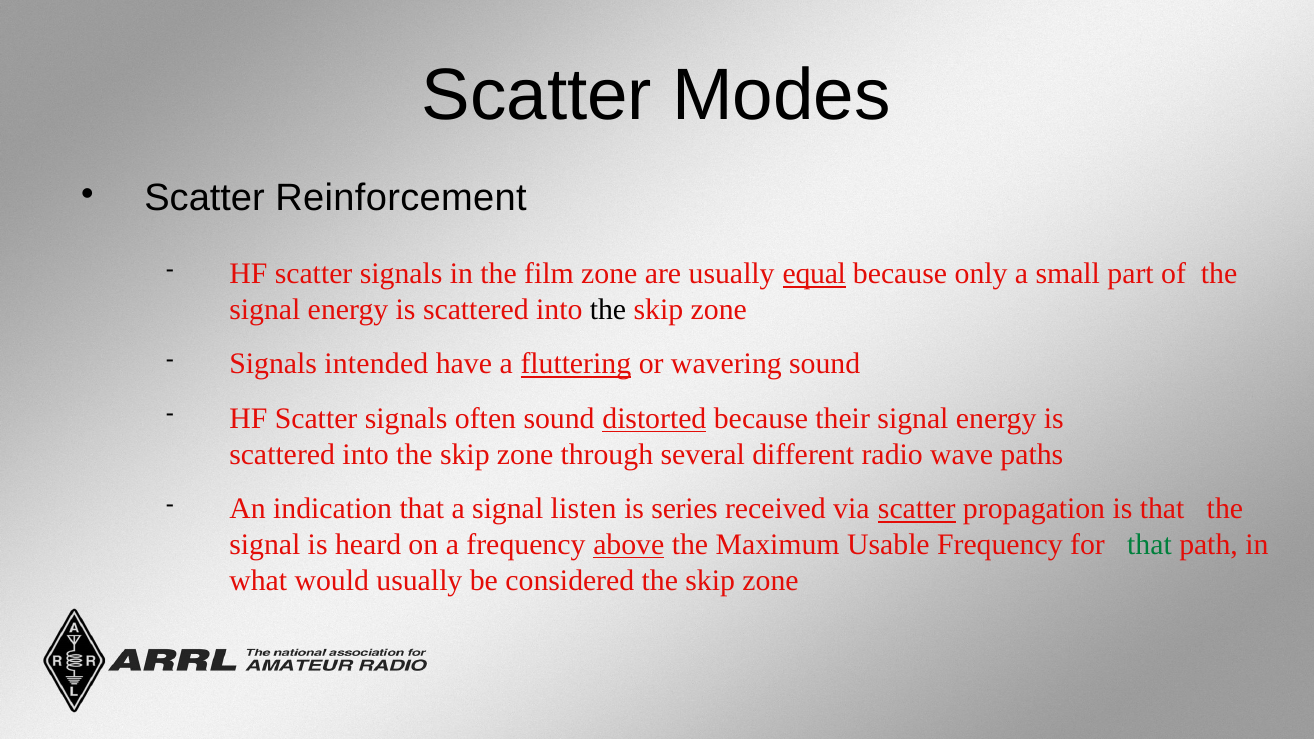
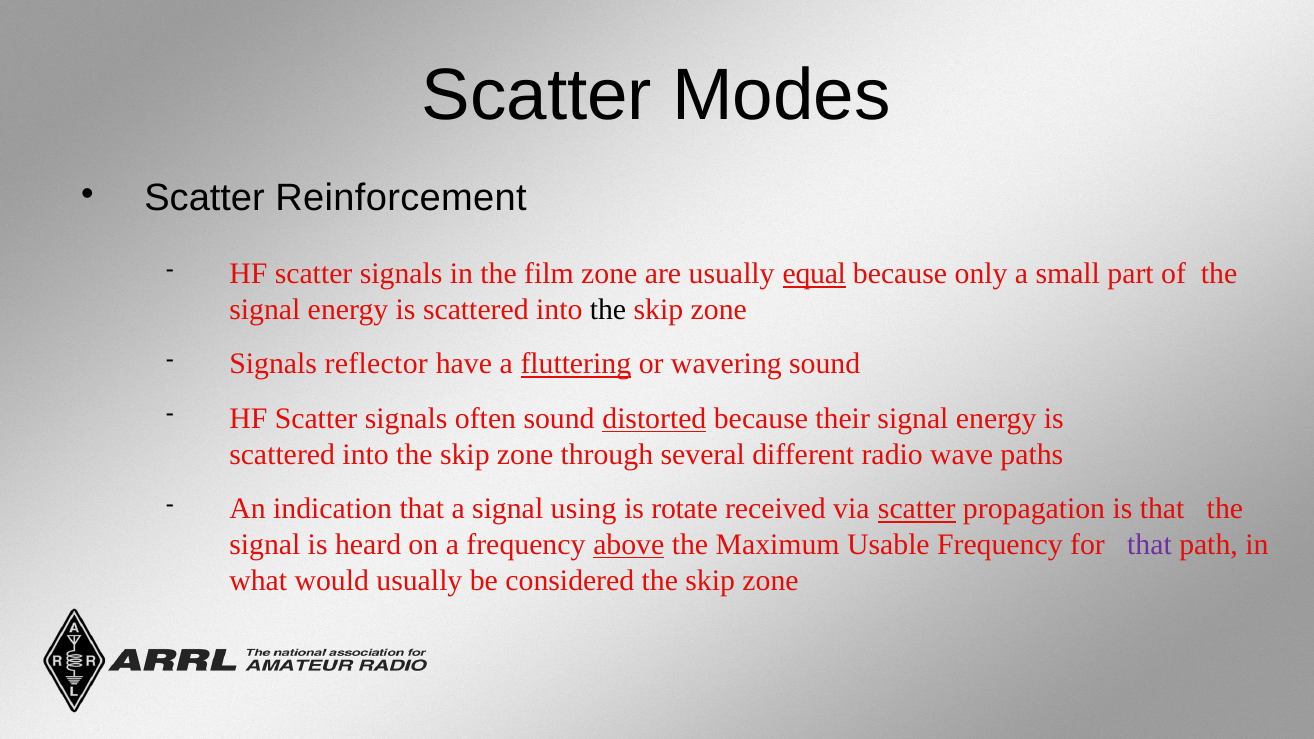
intended: intended -> reflector (376, 364)
listen: listen -> using (584, 509)
series: series -> rotate (685, 509)
that colour: green -> purple (1149, 545)
